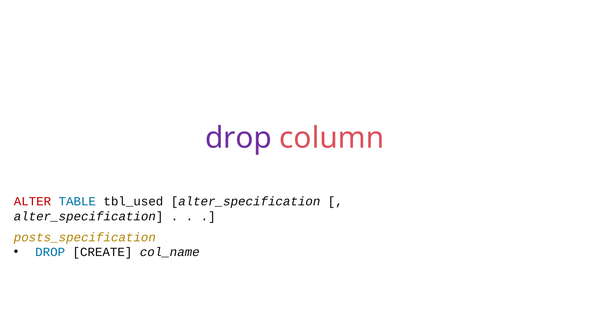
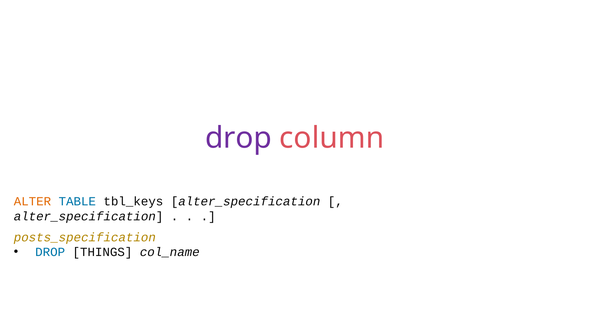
ALTER colour: red -> orange (32, 201)
tbl_used: tbl_used -> tbl_keys (133, 201)
CREATE: CREATE -> THINGS (102, 252)
